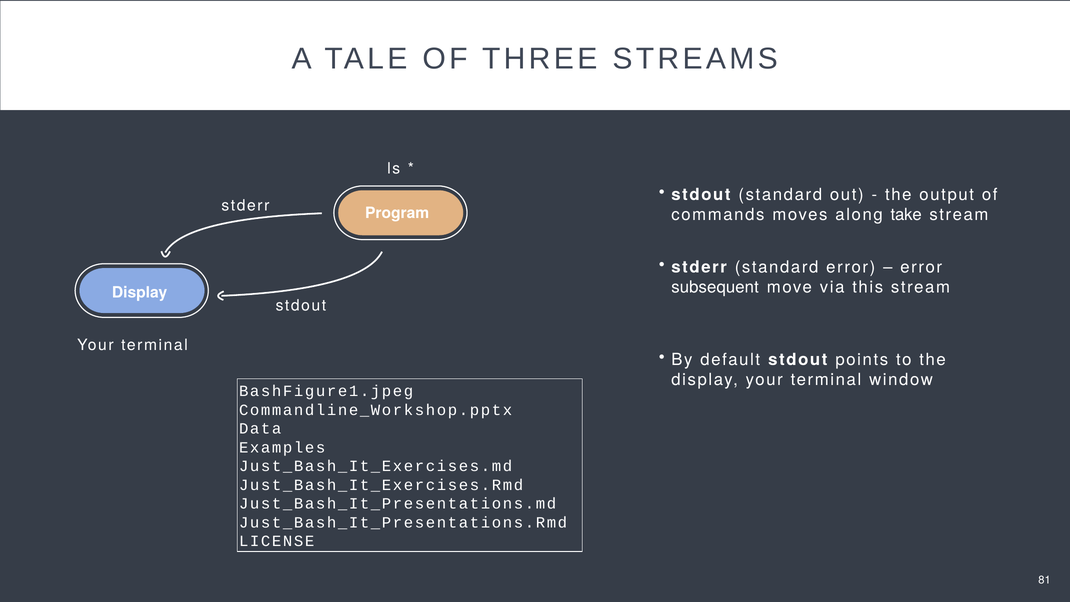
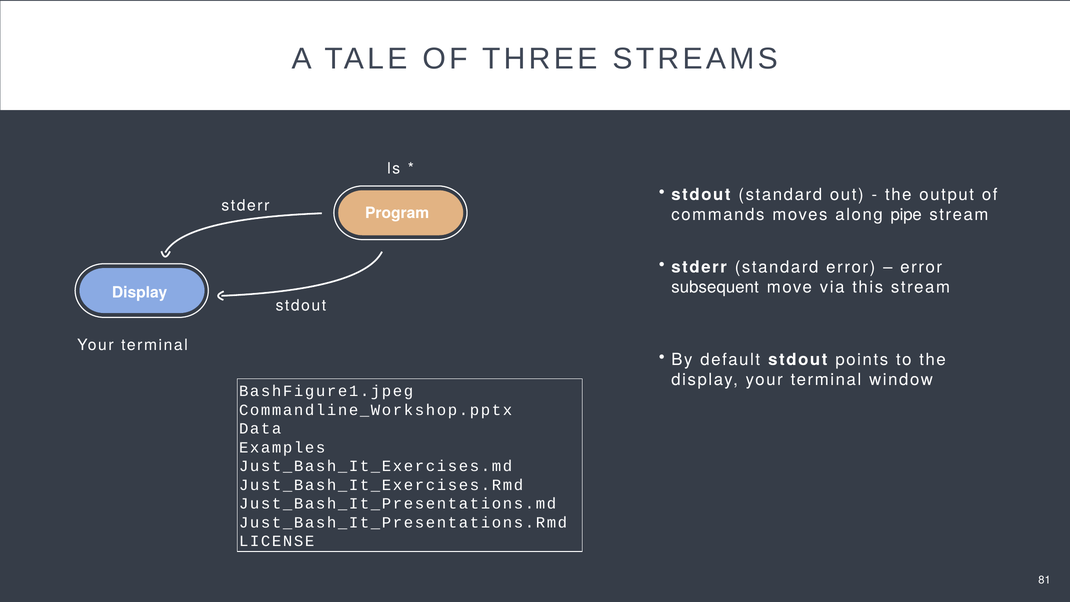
take: take -> pipe (906, 215)
